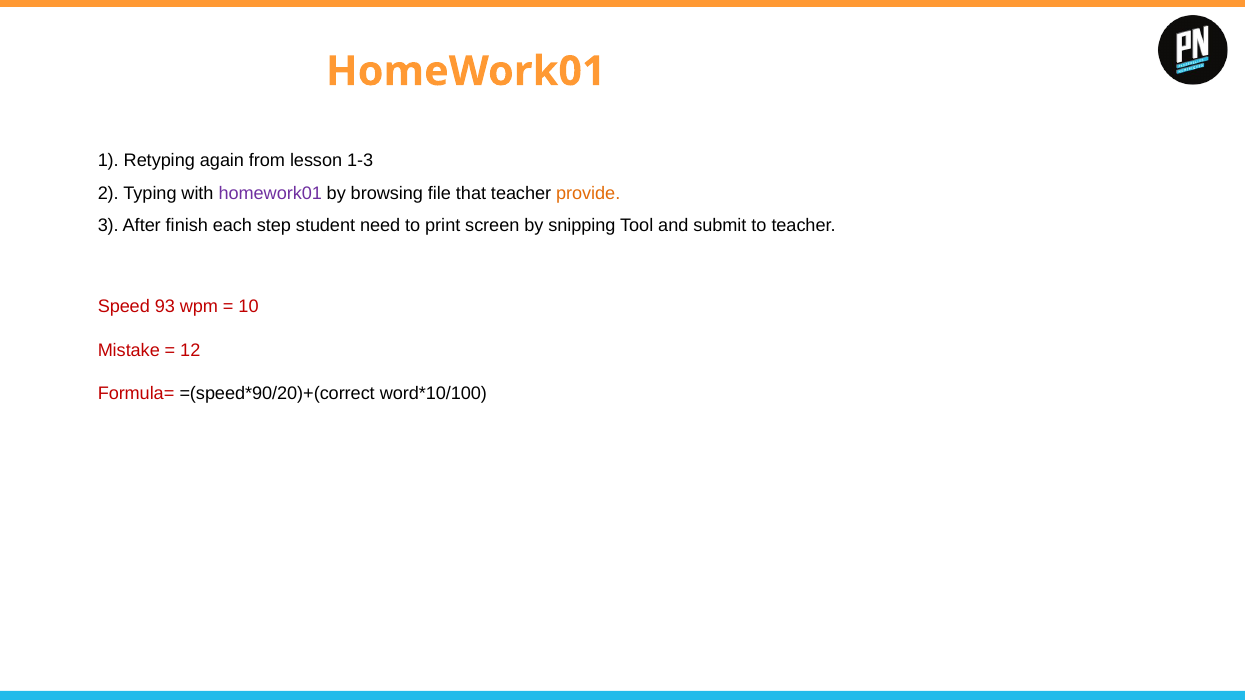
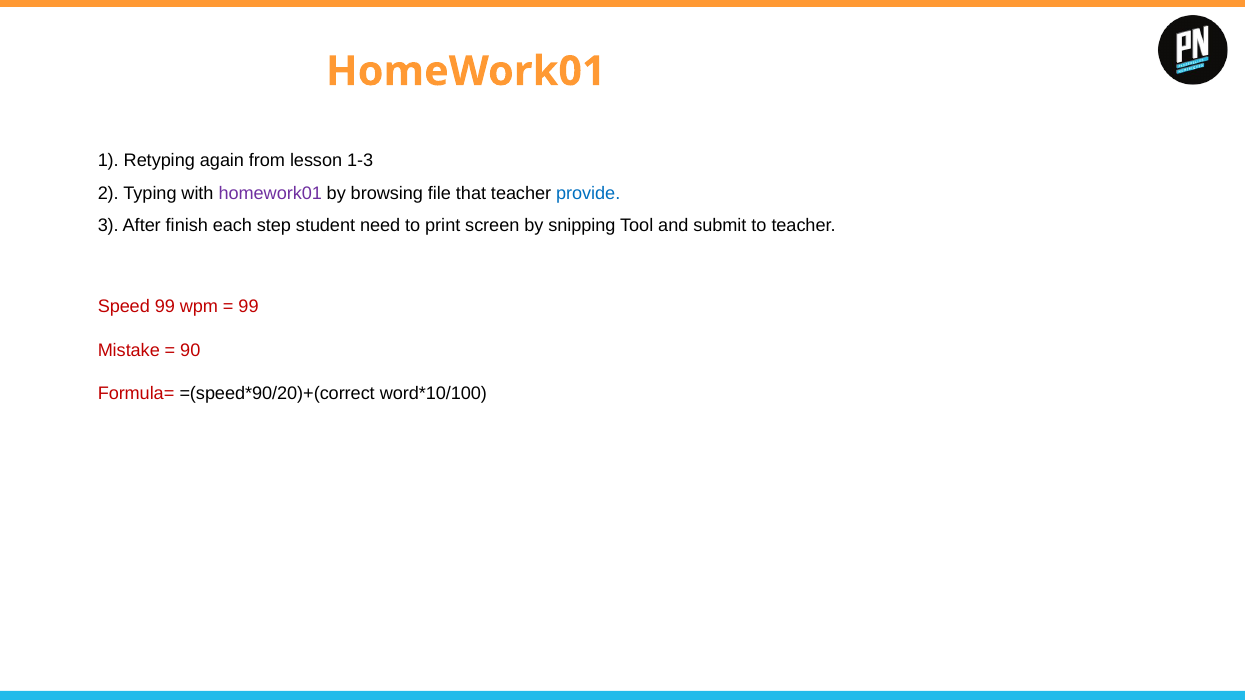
provide colour: orange -> blue (588, 193)
Speed 93: 93 -> 99 (165, 307)
10: 10 -> 99 (249, 307)
12: 12 -> 90 (190, 351)
